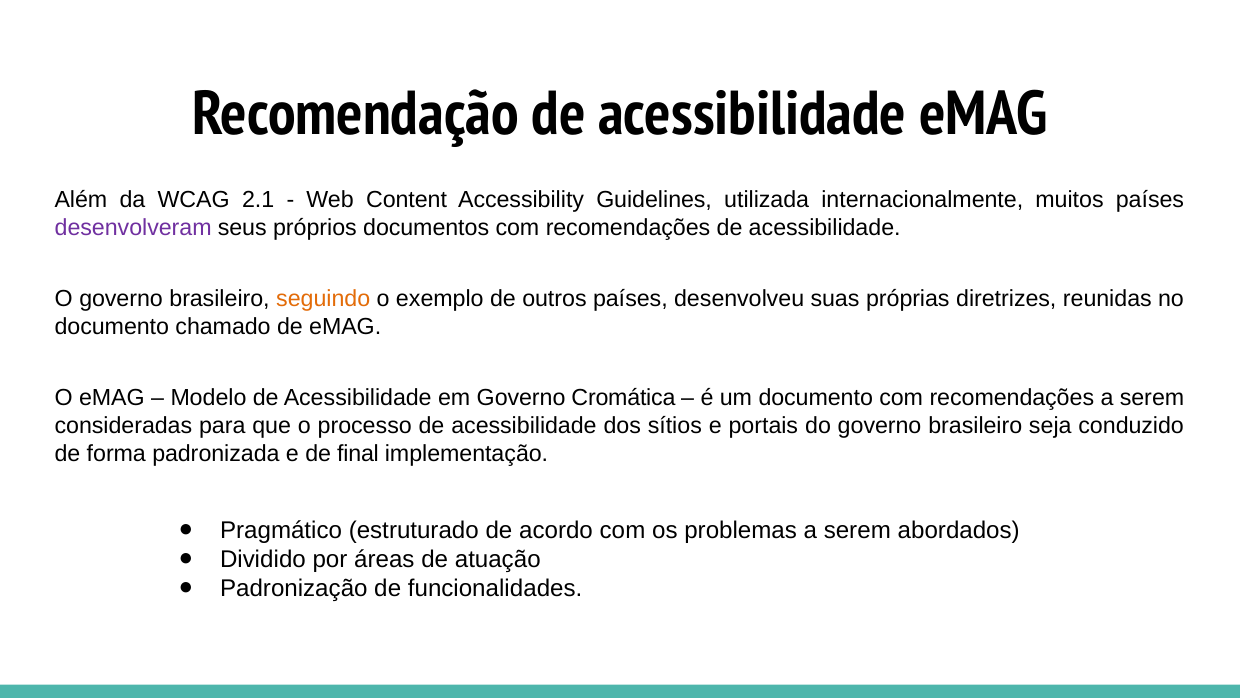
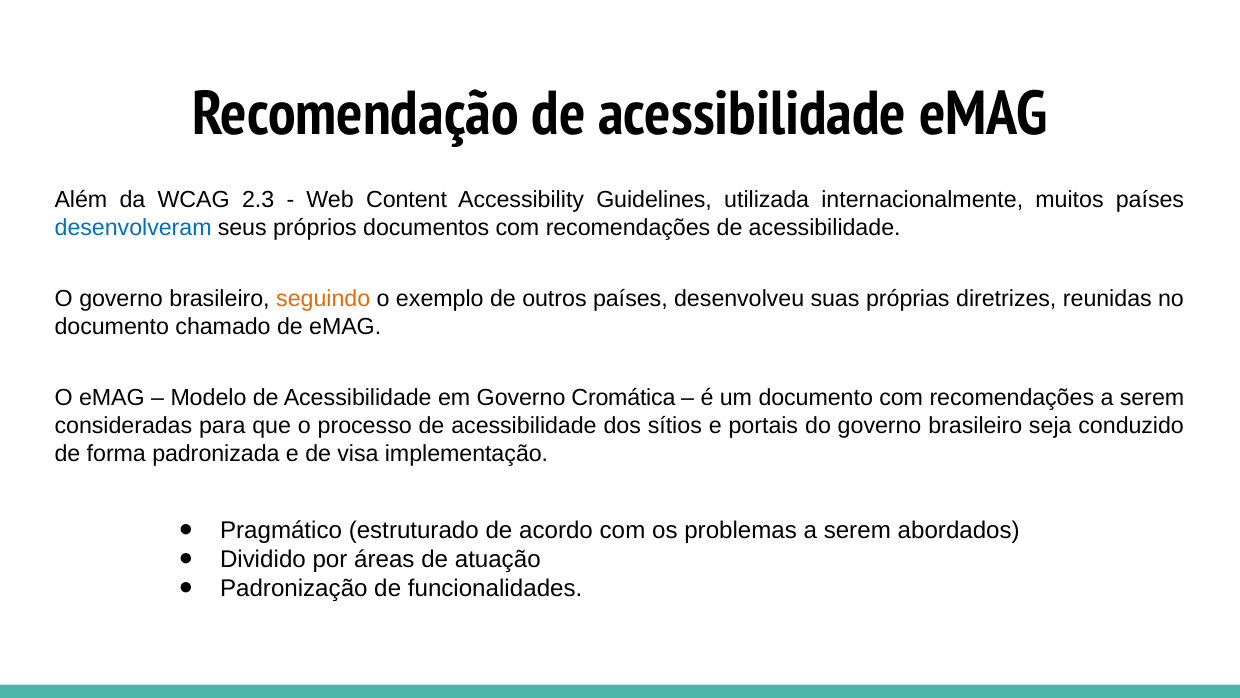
2.1: 2.1 -> 2.3 (258, 200)
desenvolveram colour: purple -> blue (133, 228)
final: final -> visa (358, 453)
